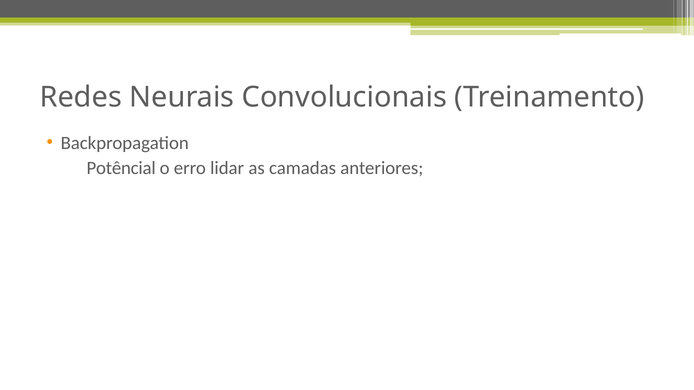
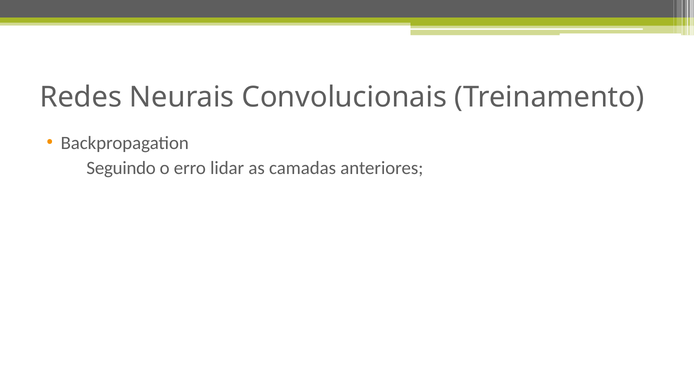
Potêncial: Potêncial -> Seguindo (121, 168)
